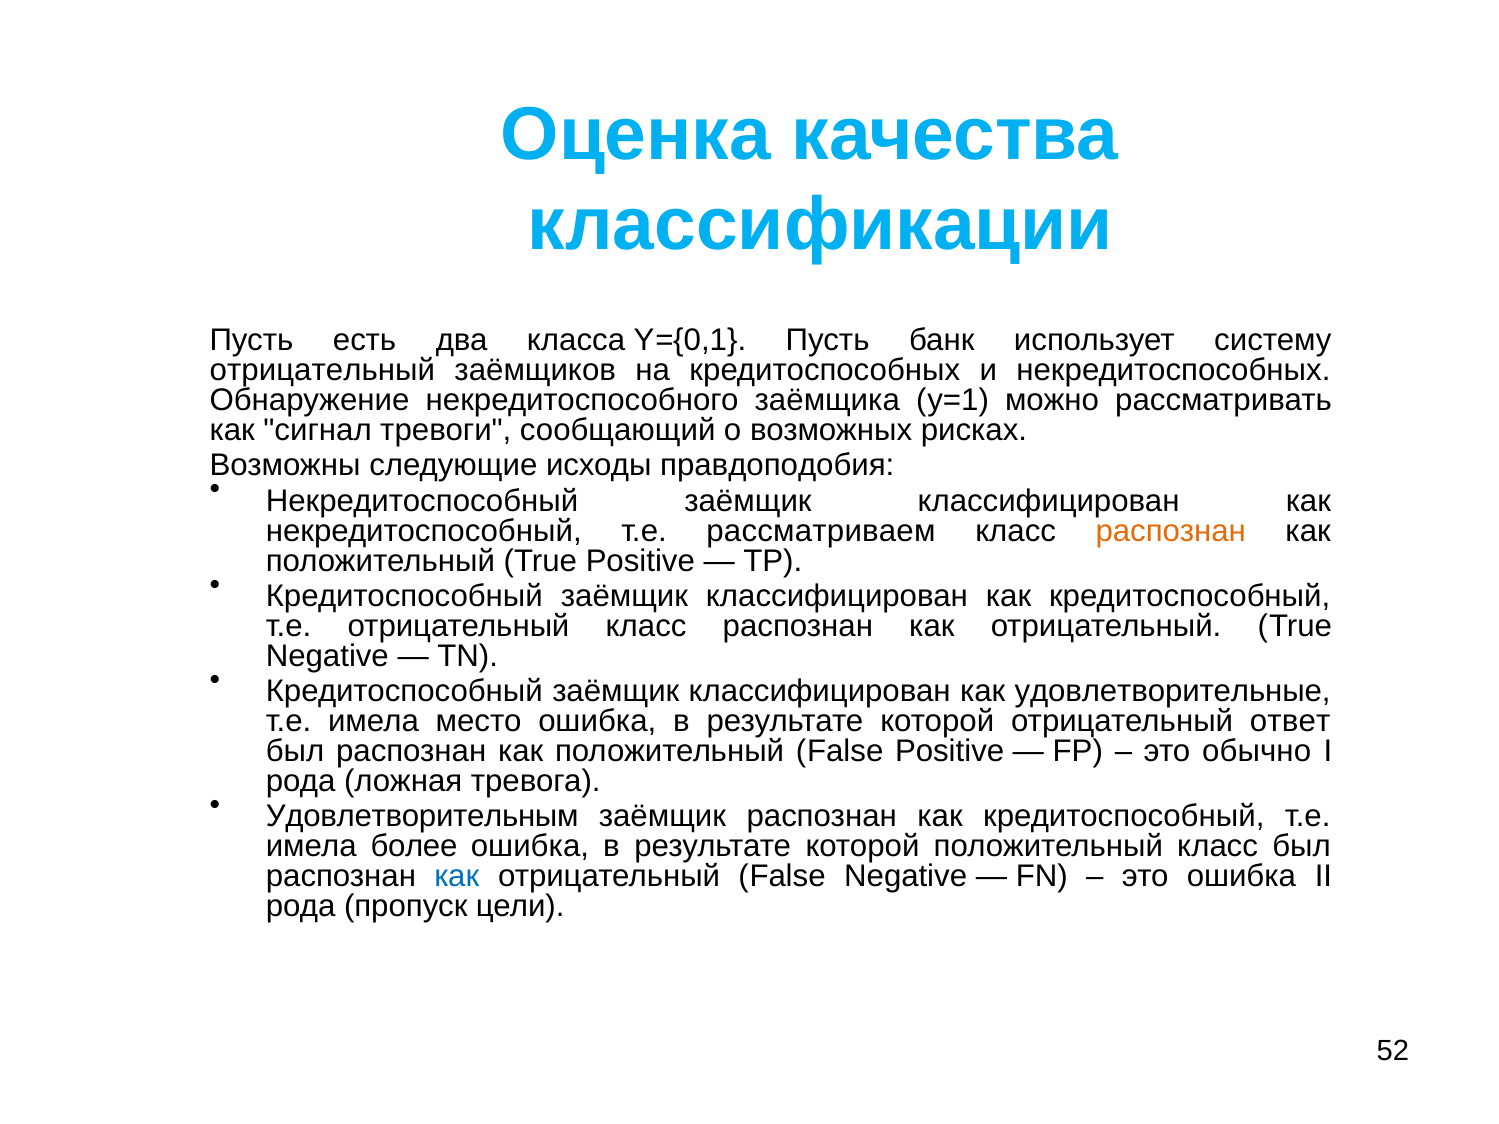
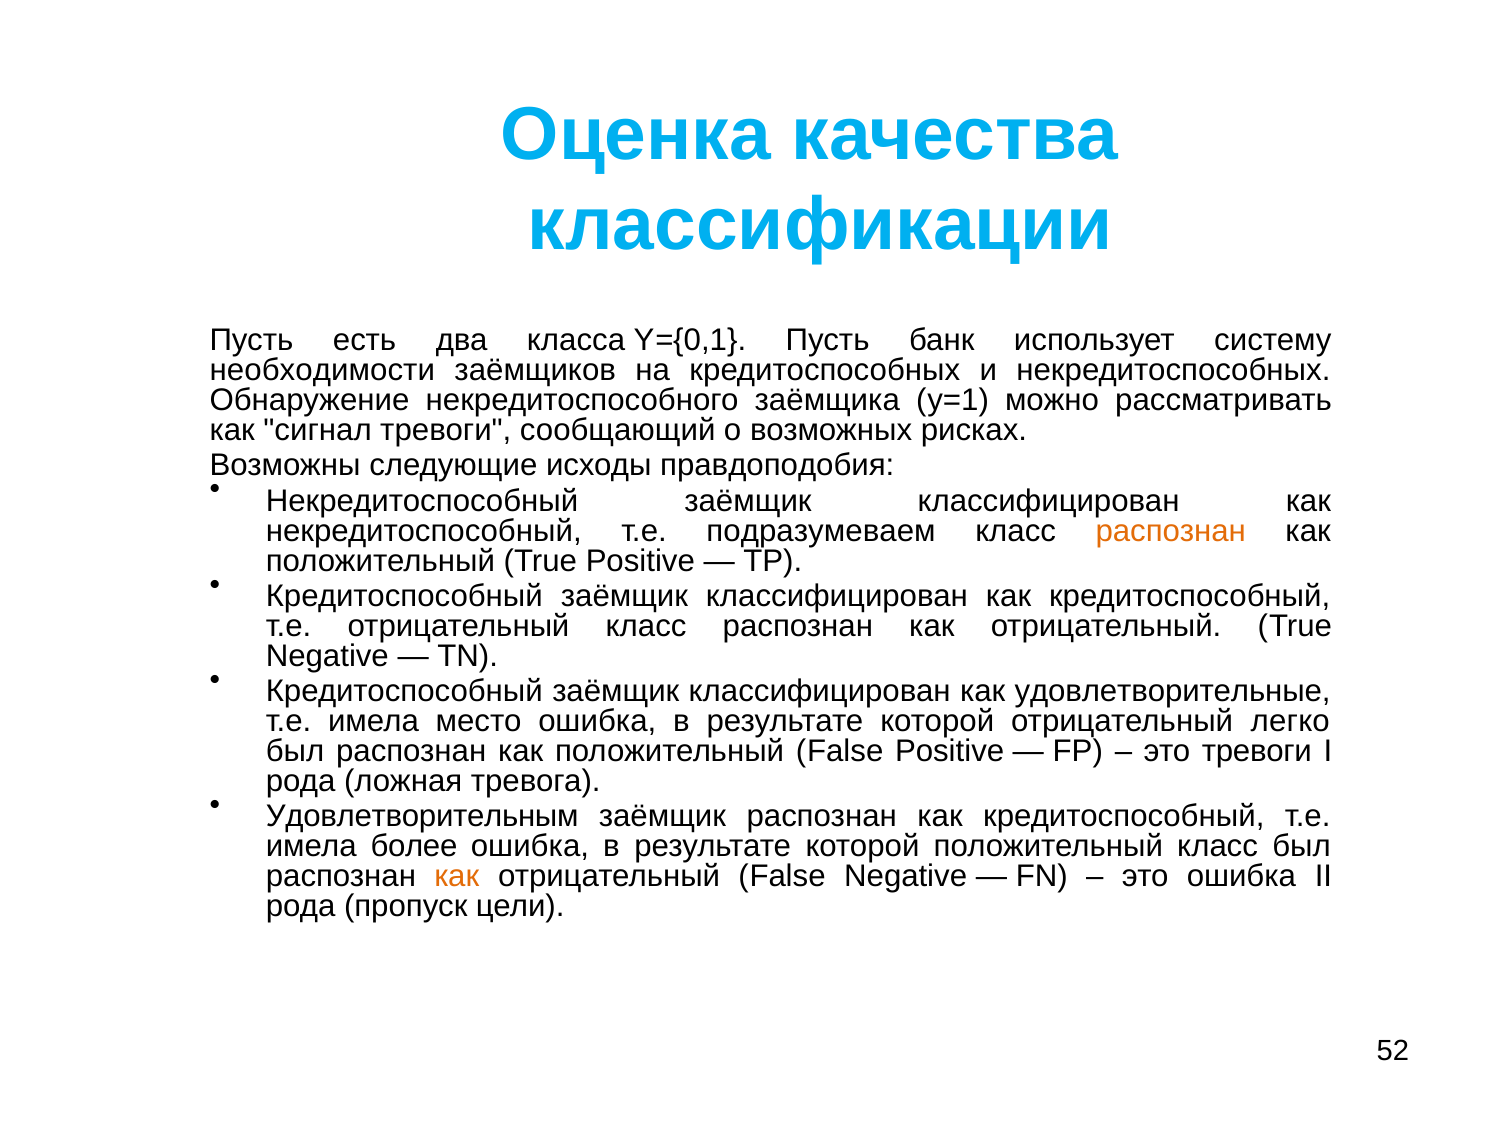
отрицательный: отрицательный -> необходимости (322, 370)
рассматриваем: рассматриваем -> подразумеваем (821, 531)
ответ: ответ -> легко (1290, 721)
это обычно: обычно -> тревоги (1257, 751)
как colour: blue -> orange (457, 877)
